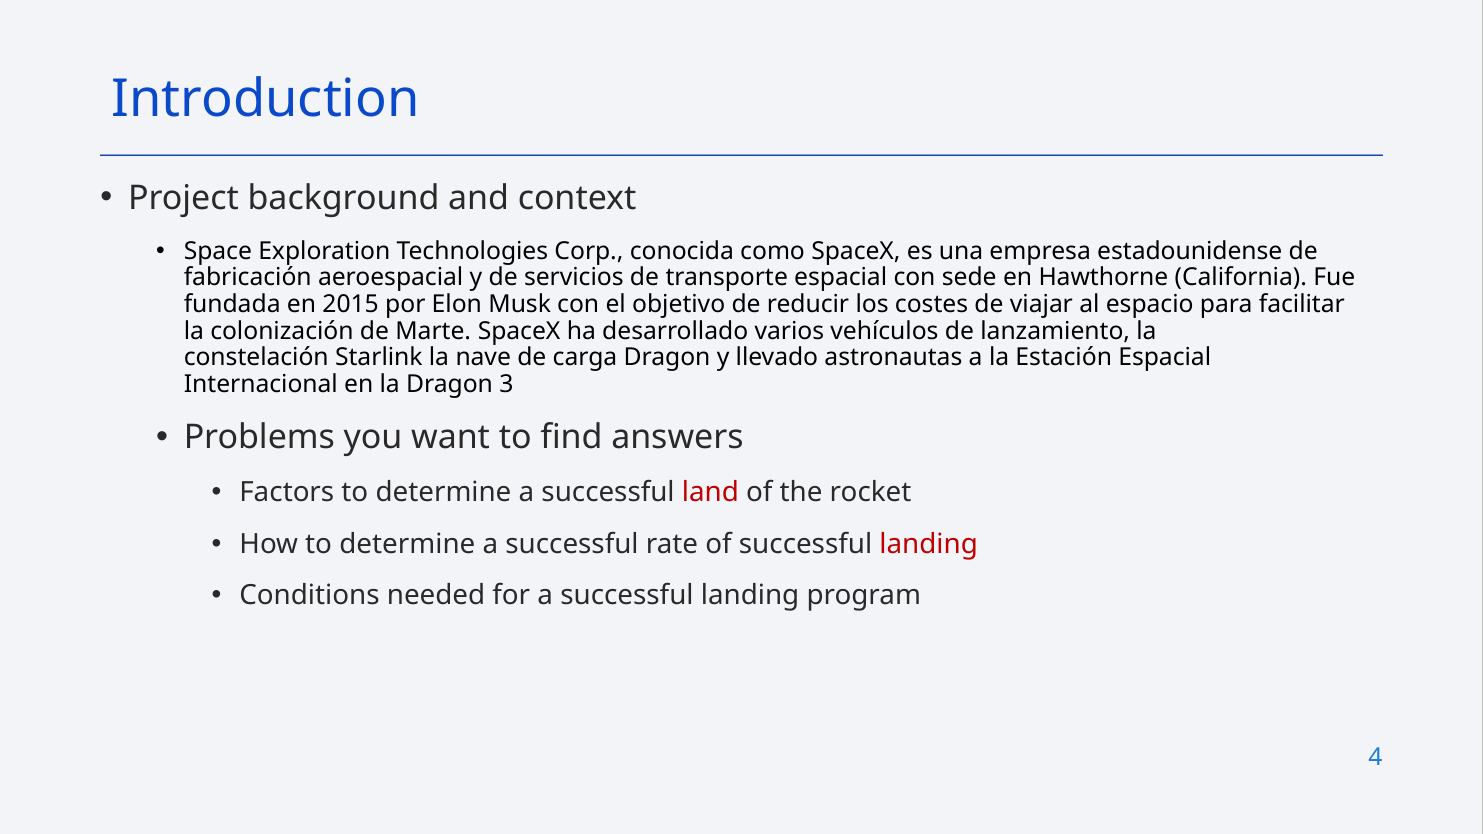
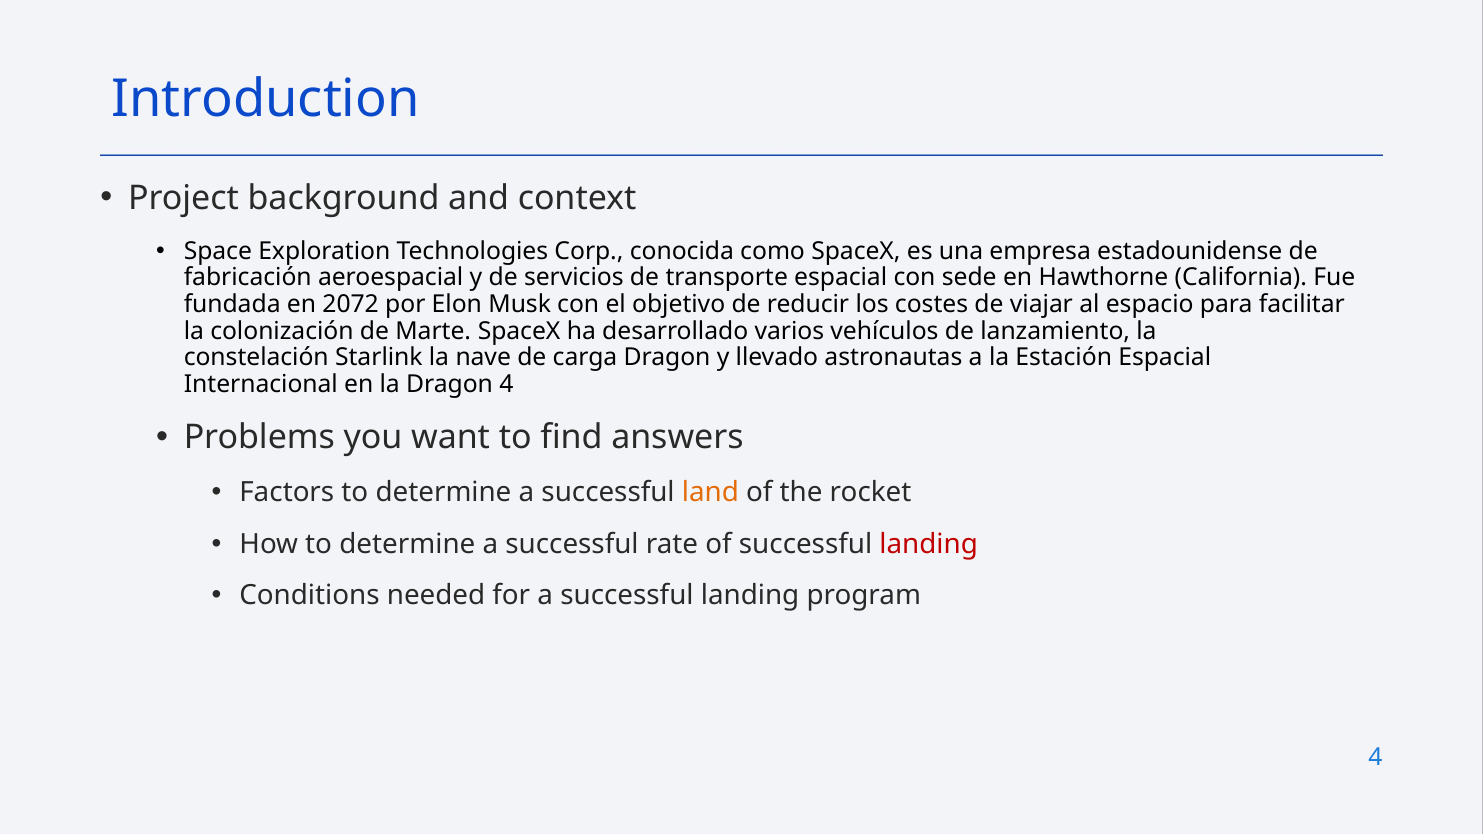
2015: 2015 -> 2072 (351, 304)
Dragon 3: 3 -> 4 (506, 384)
land colour: red -> orange (710, 493)
